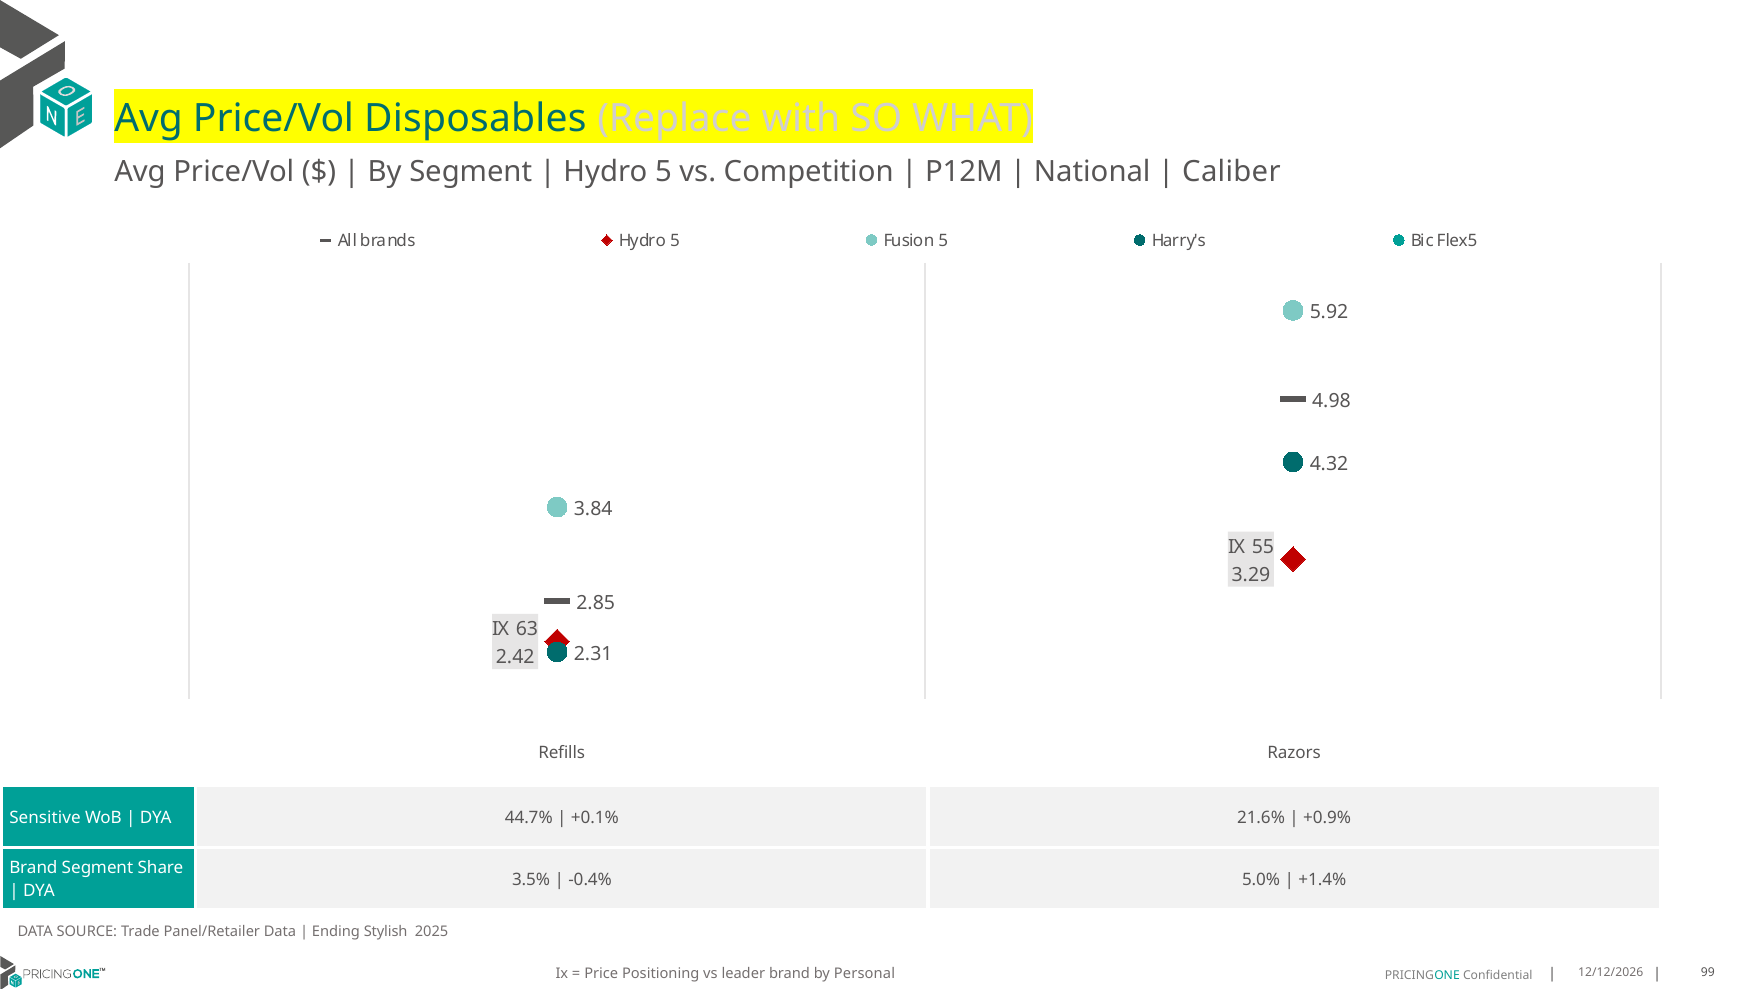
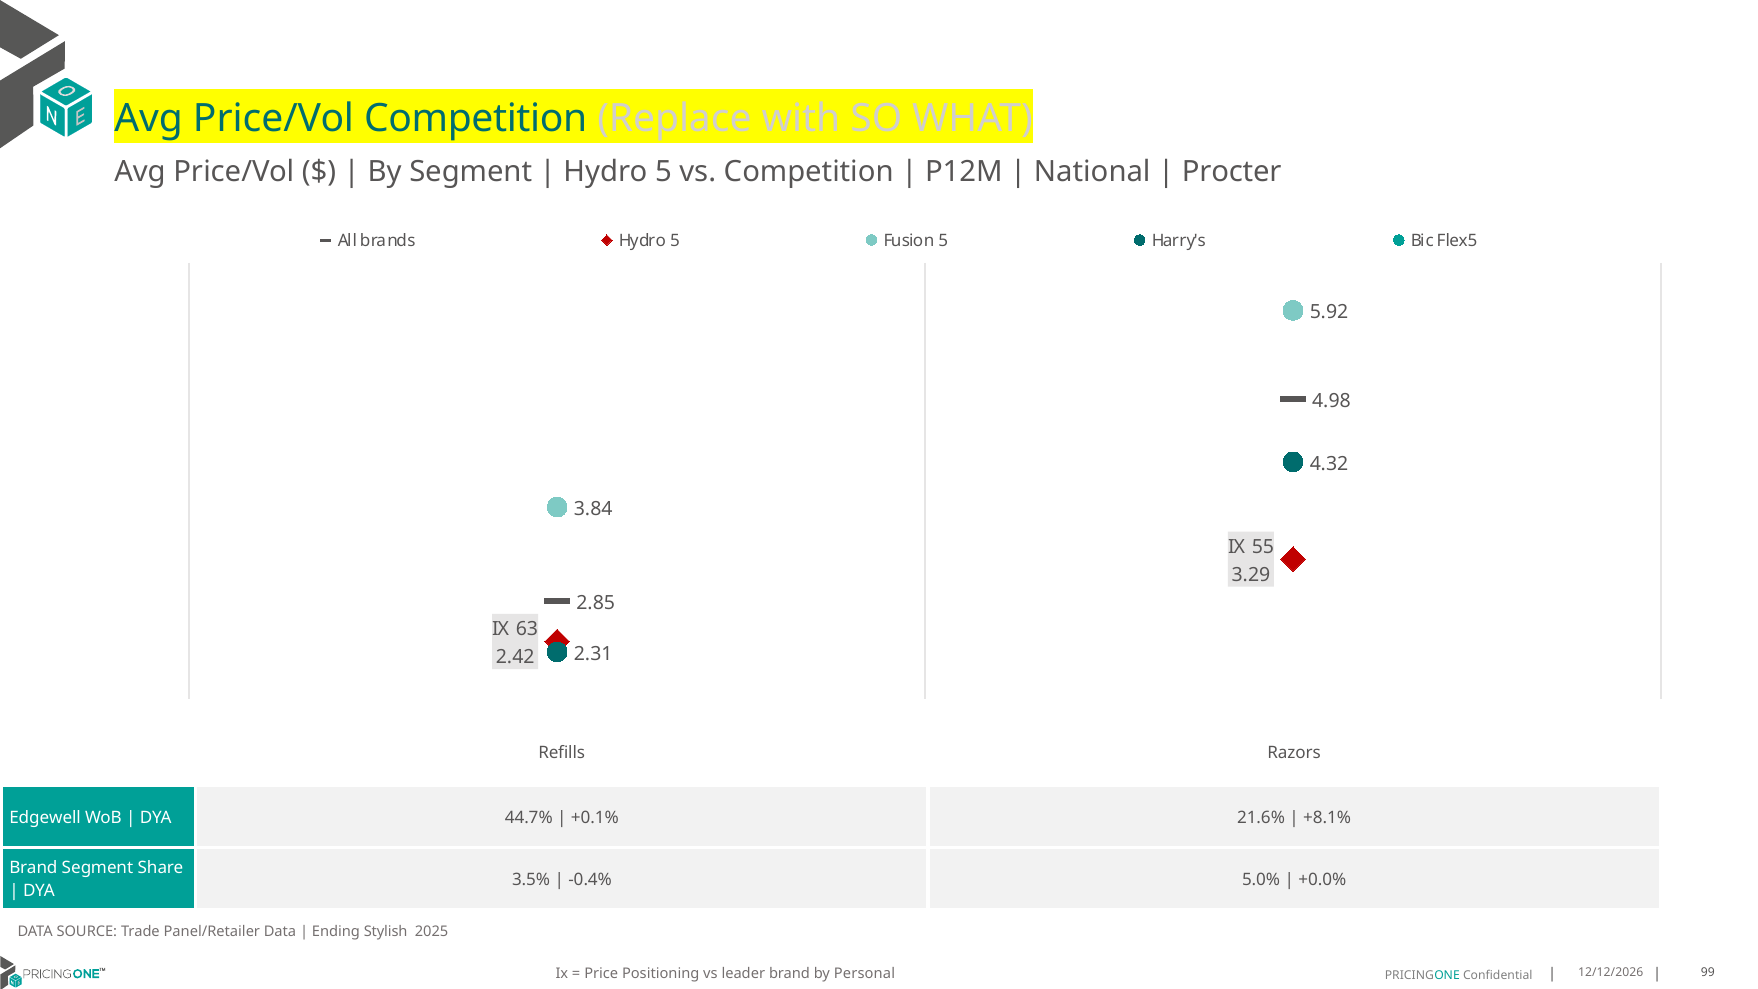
Price/Vol Disposables: Disposables -> Competition (476, 118)
Caliber: Caliber -> Procter (1232, 171)
Sensitive: Sensitive -> Edgewell (45, 817)
+0.9%: +0.9% -> +8.1% (1327, 817)
+1.4%: +1.4% -> +0.0% (1322, 880)
